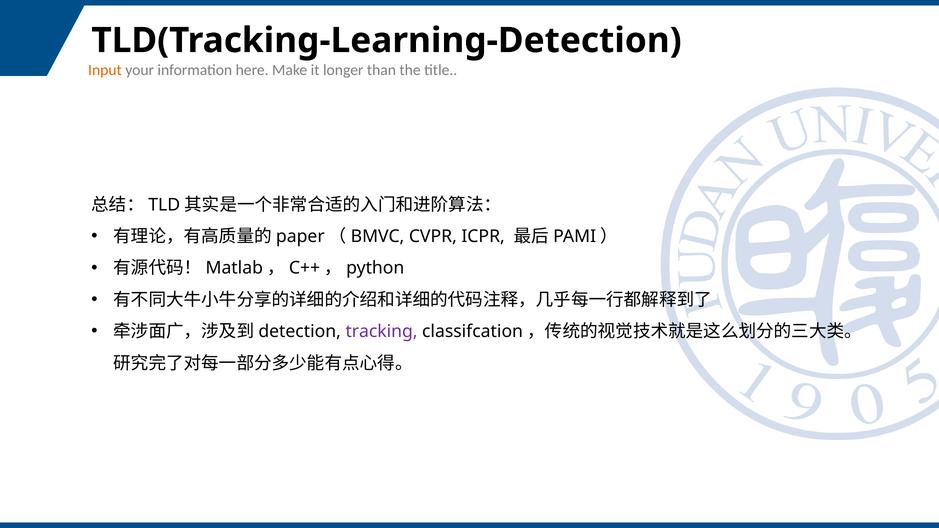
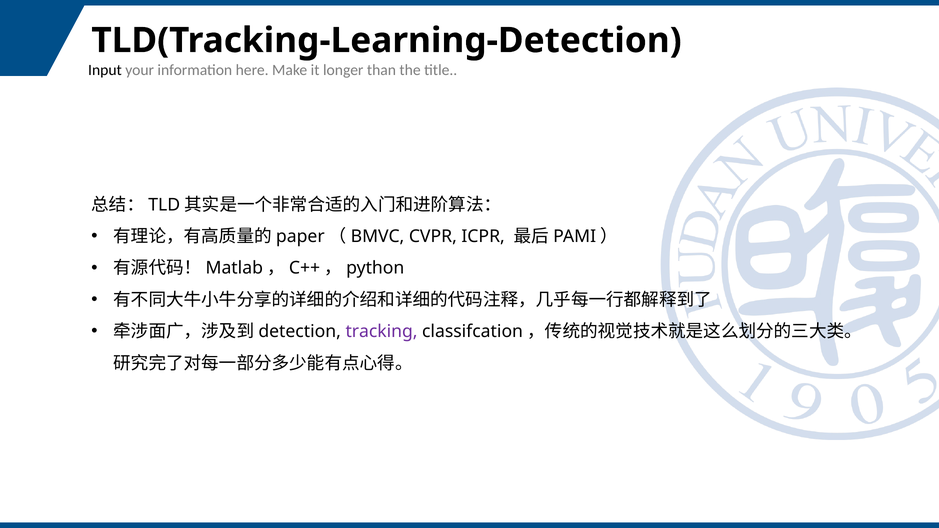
Input colour: orange -> black (105, 70)
